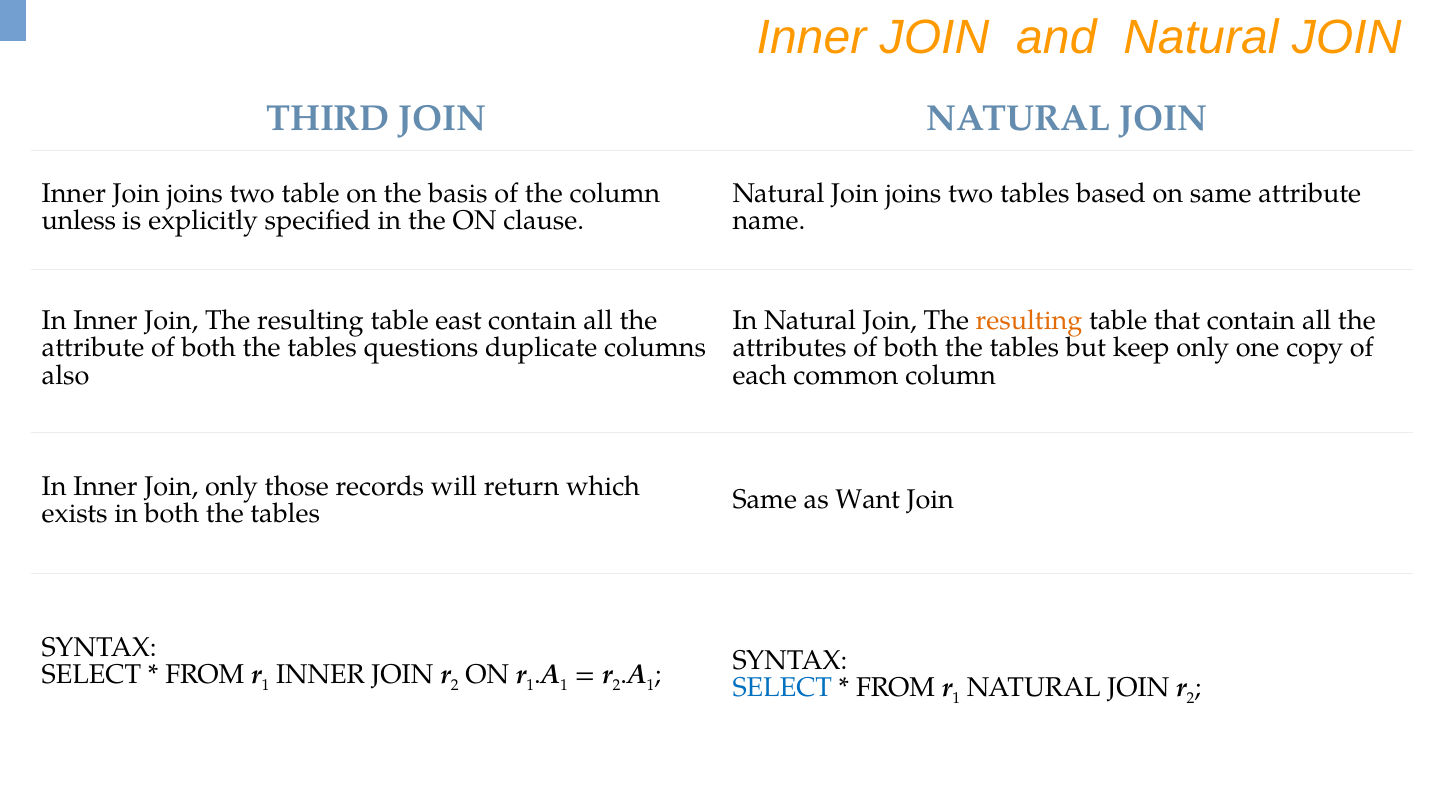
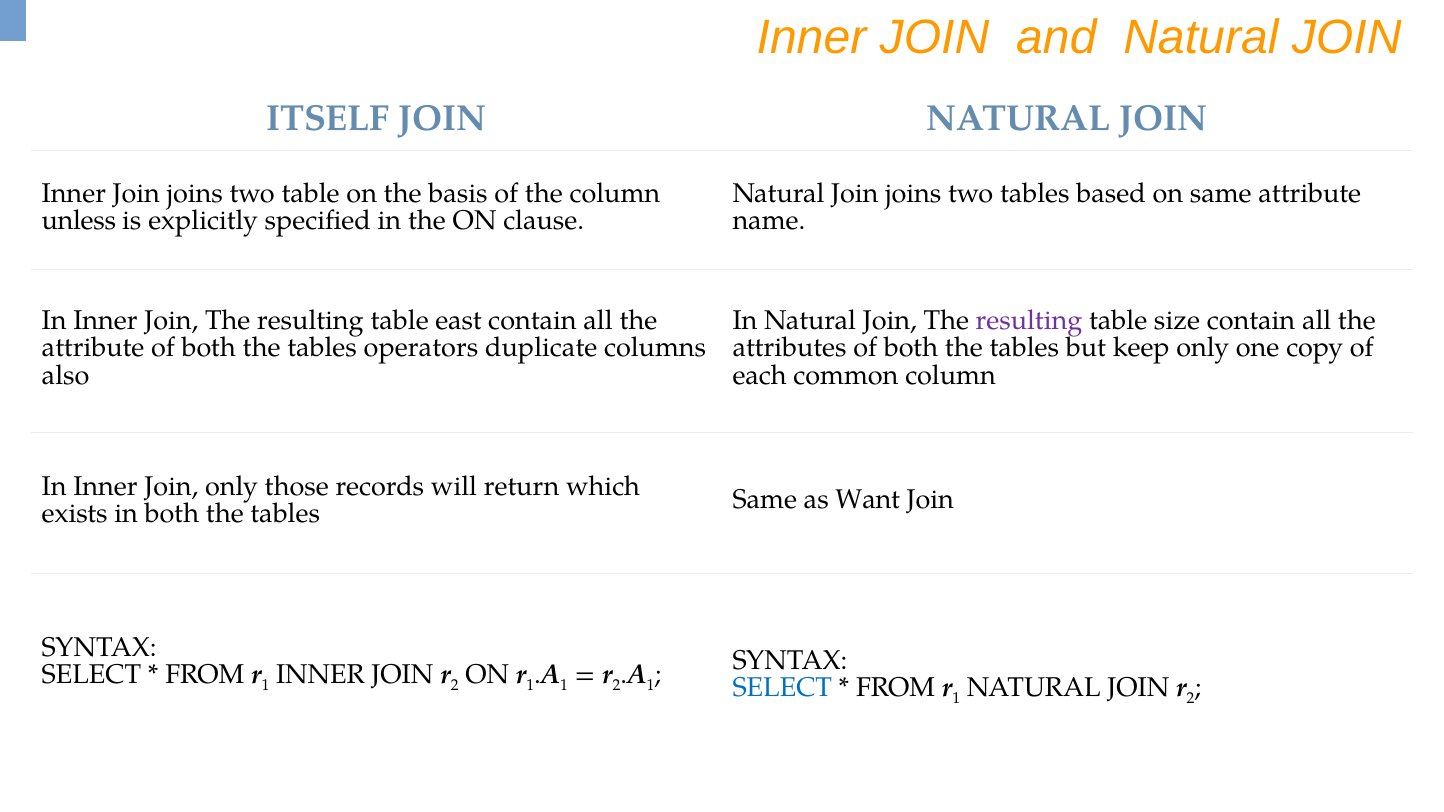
THIRD: THIRD -> ITSELF (328, 119)
resulting colour: orange -> purple (1029, 321)
that: that -> size (1177, 321)
questions: questions -> operators (421, 348)
